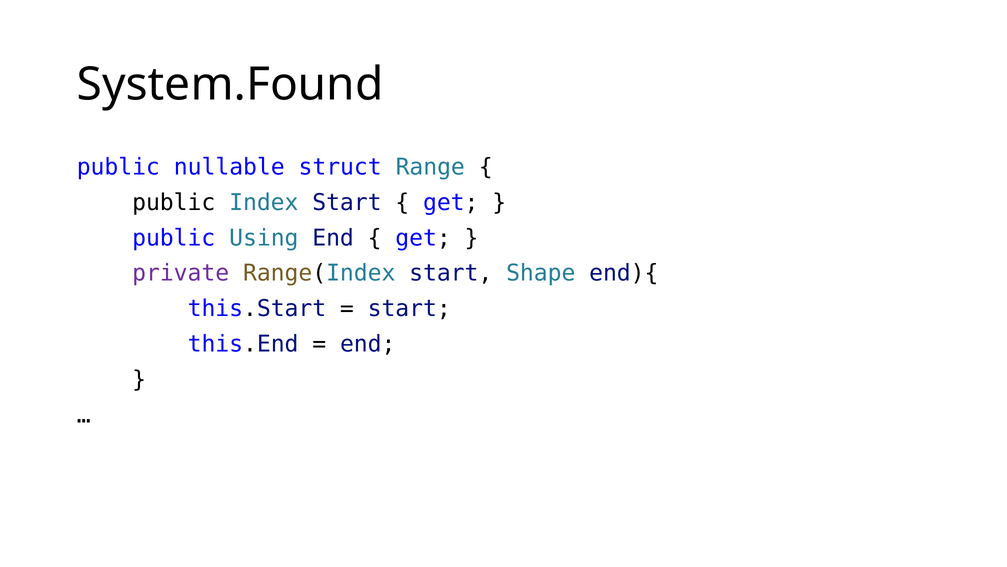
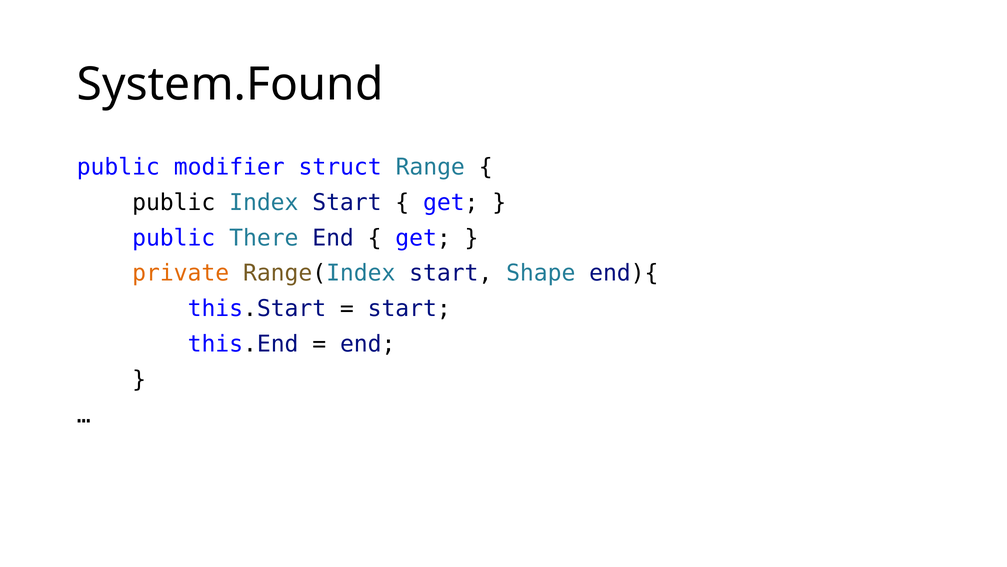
nullable: nullable -> modifier (229, 167)
Using: Using -> There (264, 238)
private colour: purple -> orange (181, 273)
